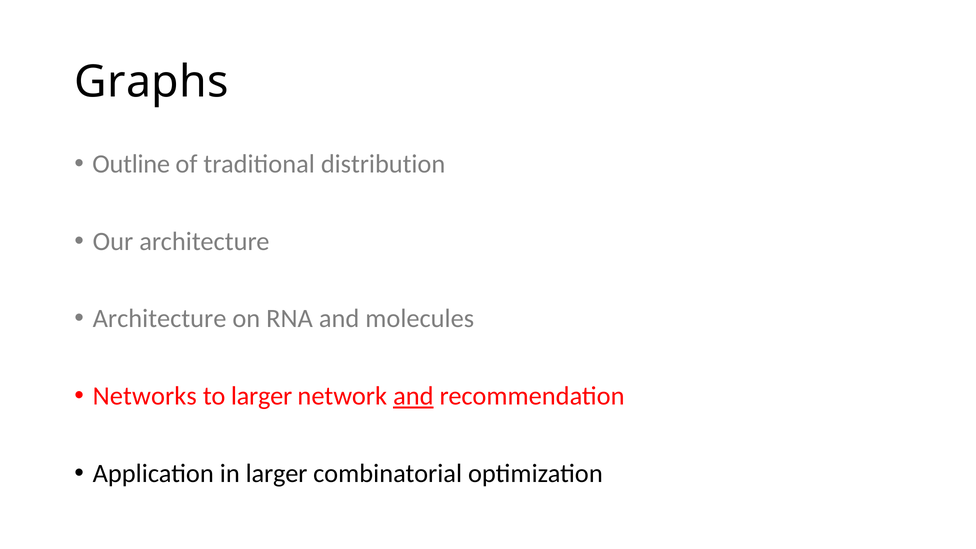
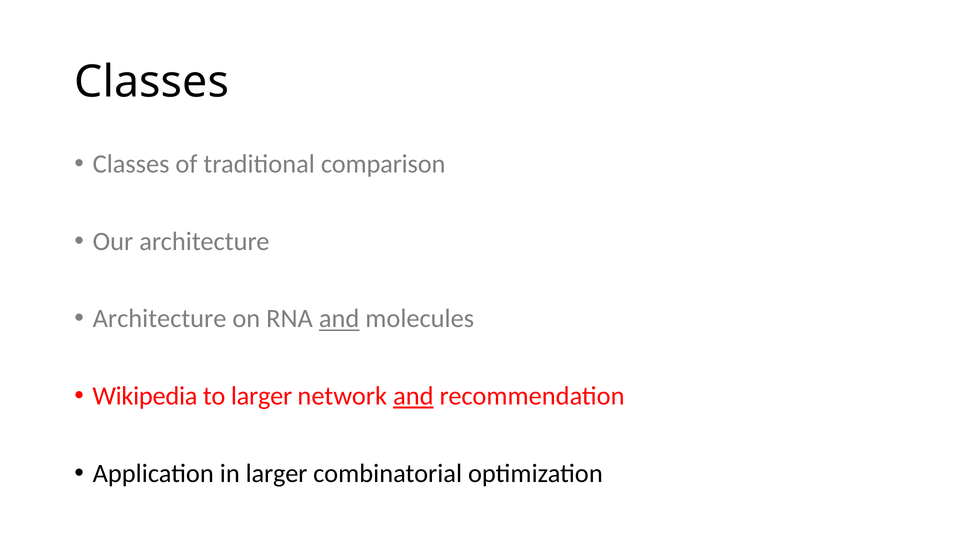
Graphs: Graphs -> Classes (152, 82)
Outline: Outline -> Classes (131, 164)
distribution: distribution -> comparison (383, 164)
and underline: none -> present (339, 319)
Networks: Networks -> Wikipedia (145, 396)
